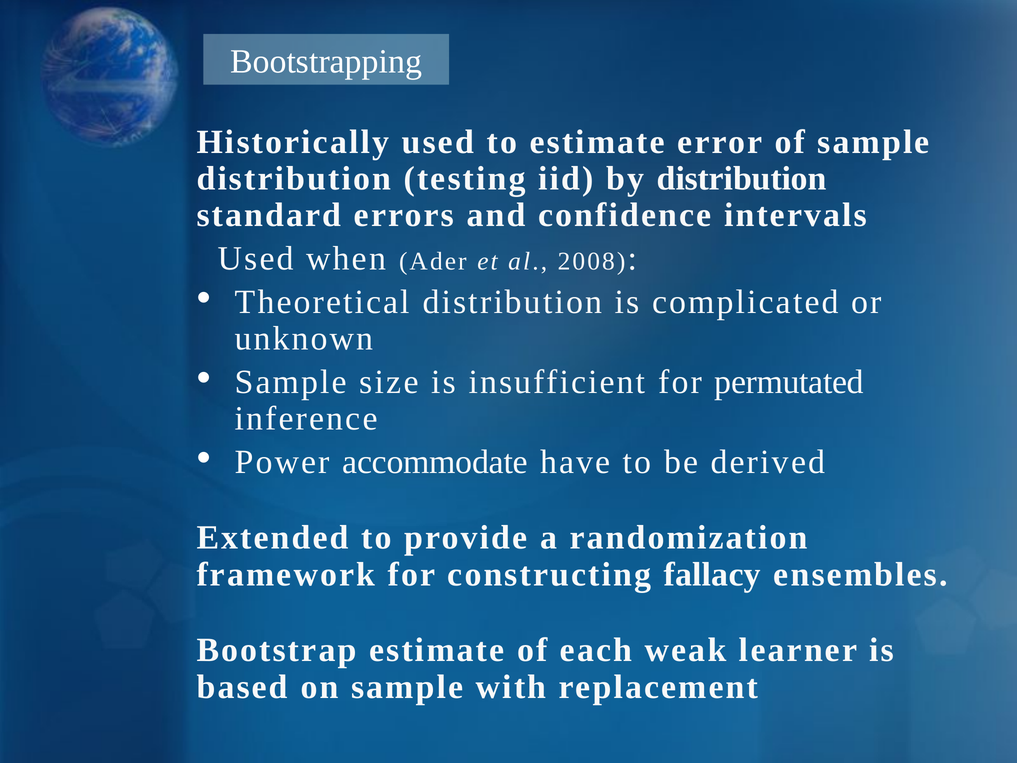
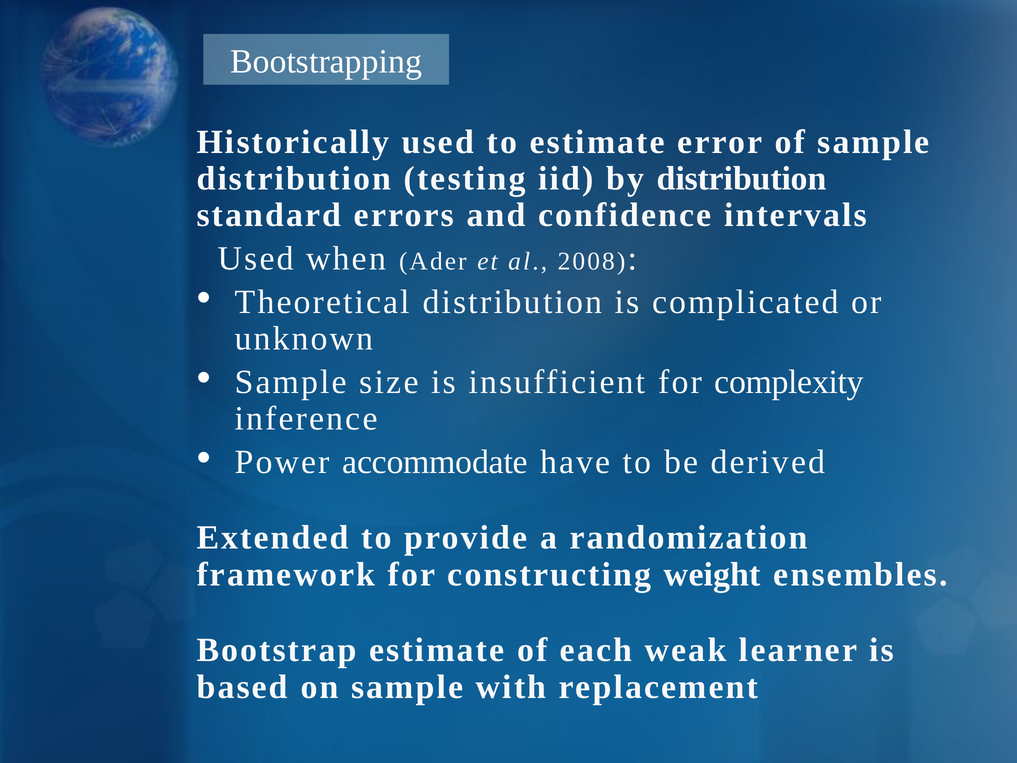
permutated: permutated -> complexity (789, 382)
fallacy: fallacy -> weight (712, 574)
